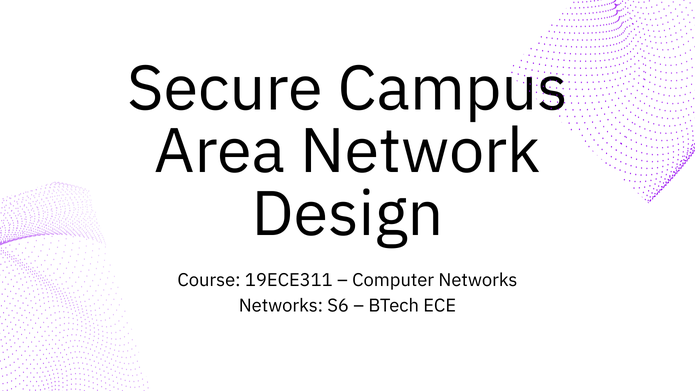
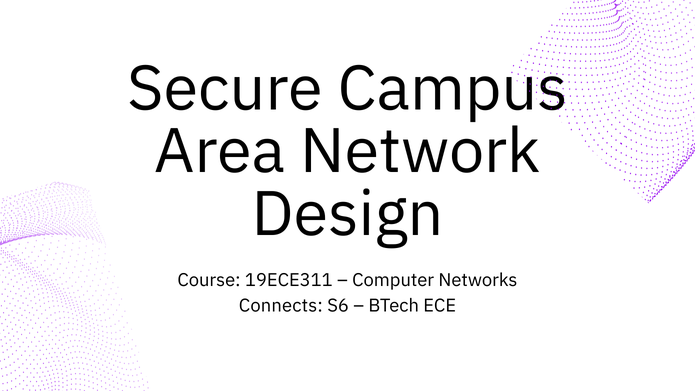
Networks: Networks -> Connects (281, 306)
